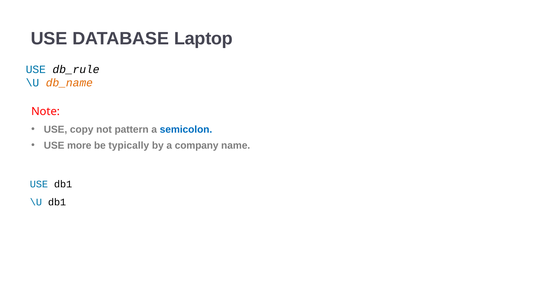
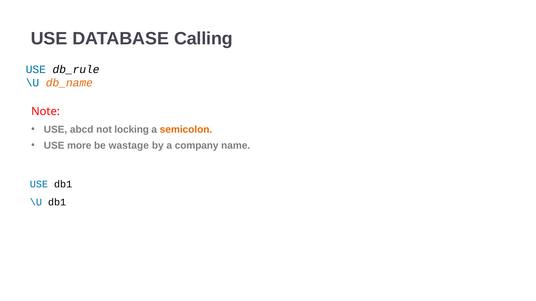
Laptop: Laptop -> Calling (203, 39)
copy: copy -> abcd (82, 130)
pattern: pattern -> locking (132, 130)
semicolon colour: blue -> orange (186, 130)
typically: typically -> wastage (129, 146)
